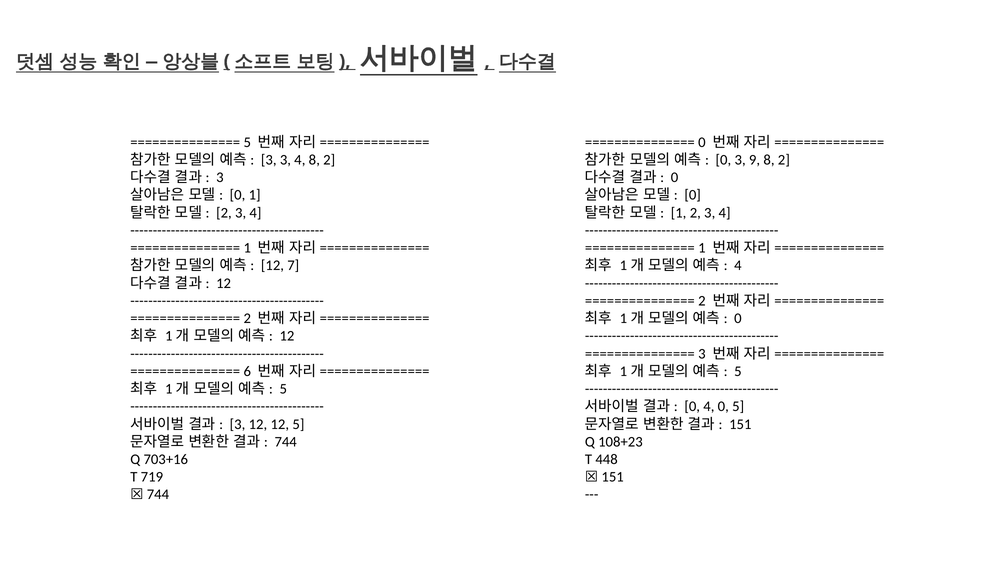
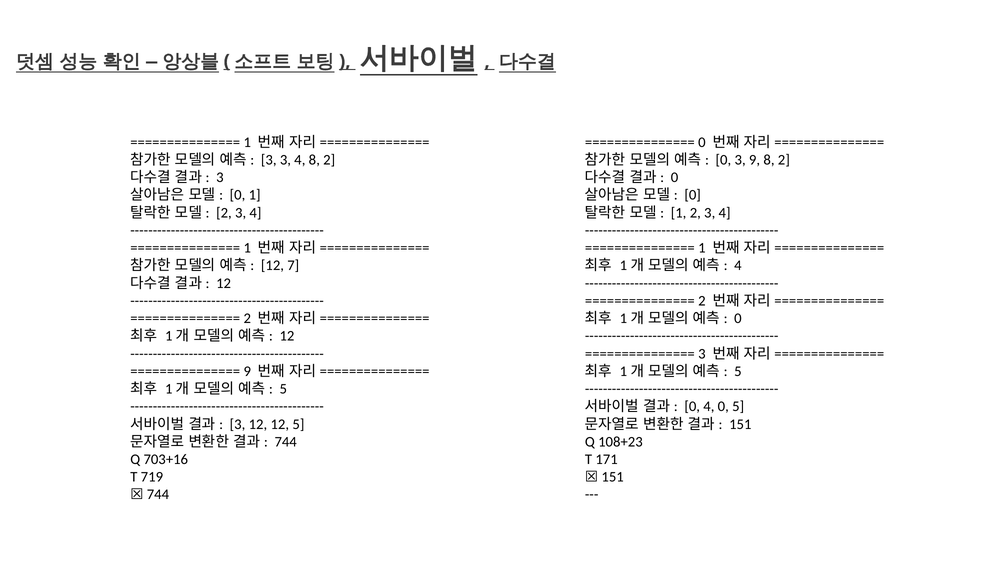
5: 5 -> 1 (247, 142)
6: 6 -> 9 (247, 372)
448: 448 -> 171 (607, 460)
